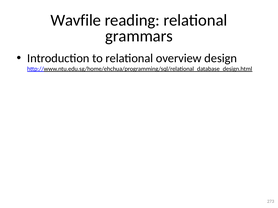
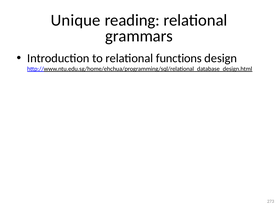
Wavfile: Wavfile -> Unique (76, 20)
overview: overview -> functions (179, 58)
